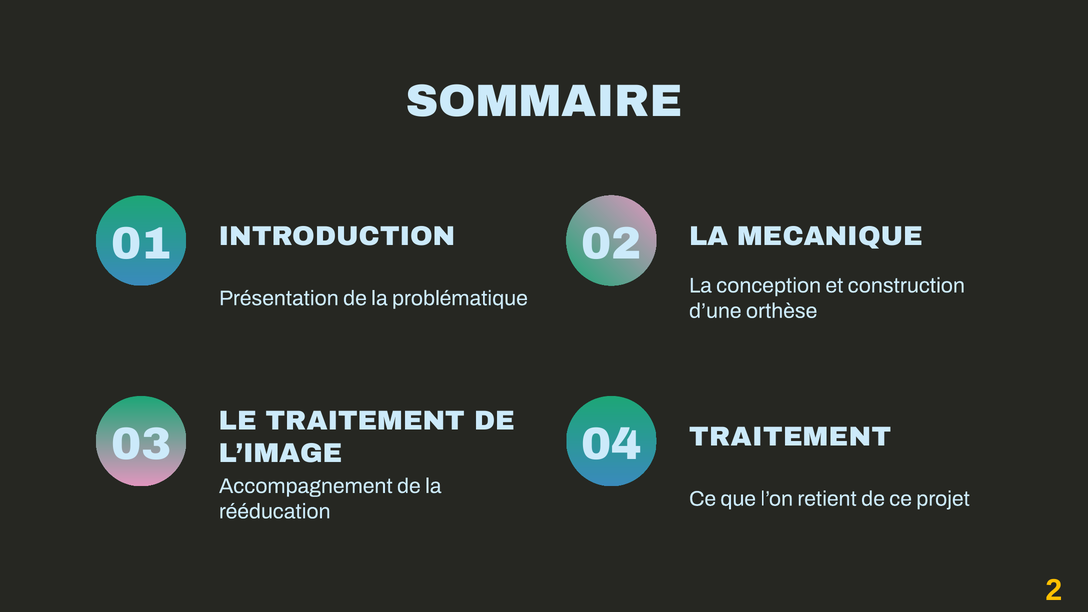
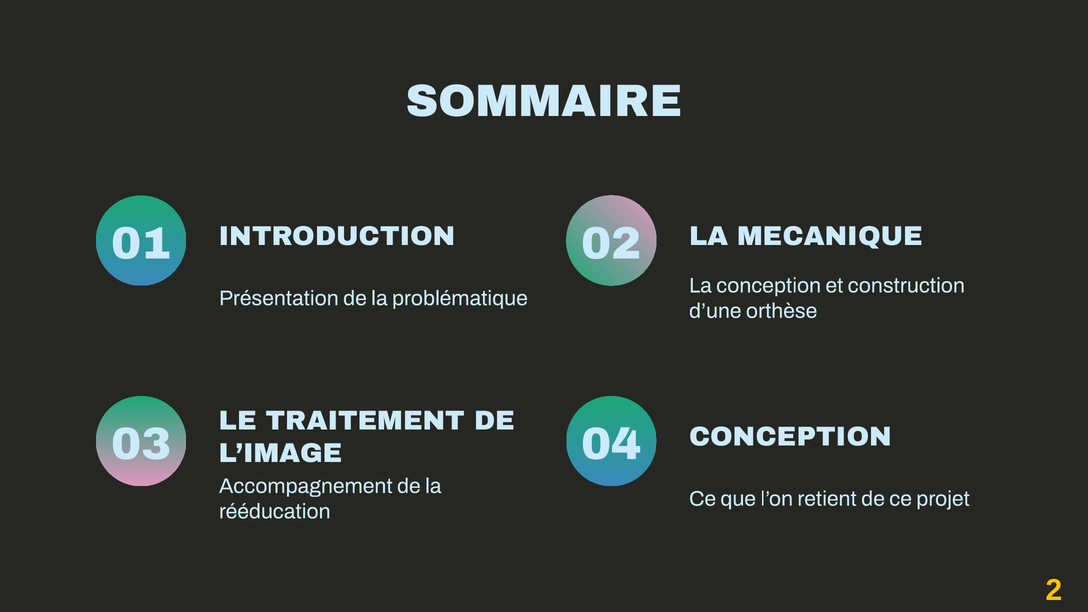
03 TRAITEMENT: TRAITEMENT -> CONCEPTION (791, 437)
